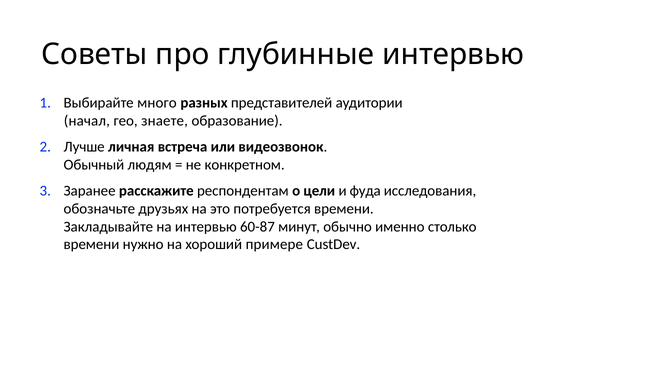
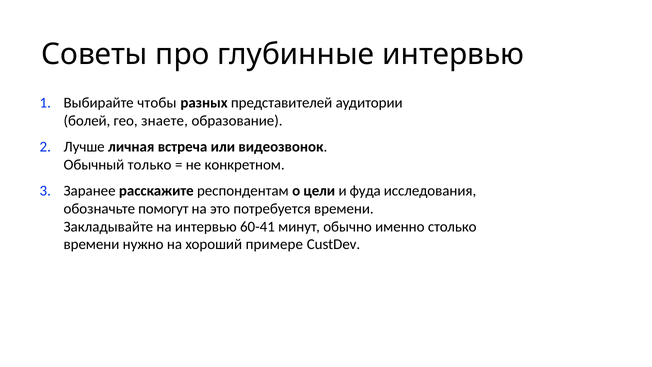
много: много -> чтобы (157, 103)
начал: начал -> болей (87, 120)
людям: людям -> только (150, 165)
друзьях: друзьях -> помогут (163, 209)
60-87: 60-87 -> 60-41 (257, 226)
